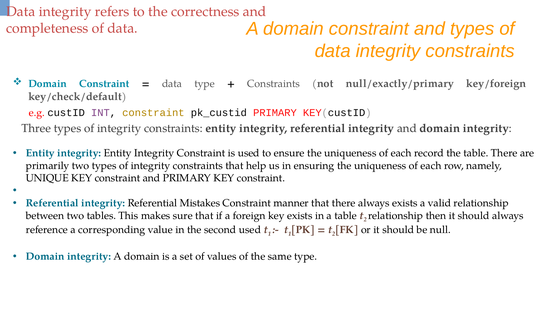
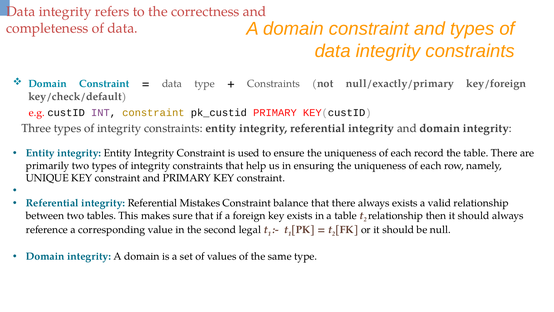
manner: manner -> balance (291, 203)
second used: used -> legal (250, 230)
